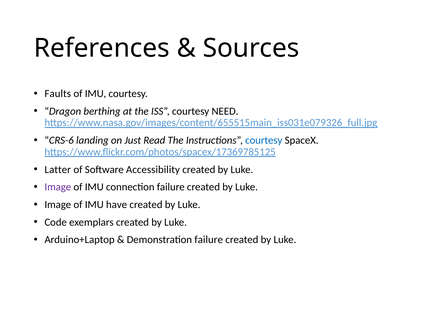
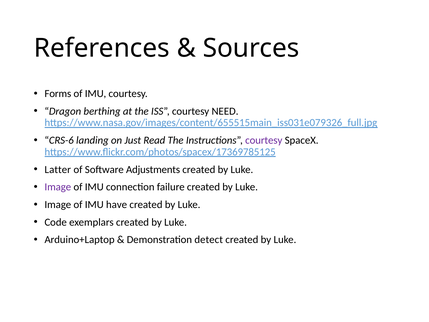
Faults: Faults -> Forms (58, 94)
courtesy colour: blue -> purple (264, 140)
Accessibility: Accessibility -> Adjustments (153, 169)
Demonstration failure: failure -> detect (209, 240)
